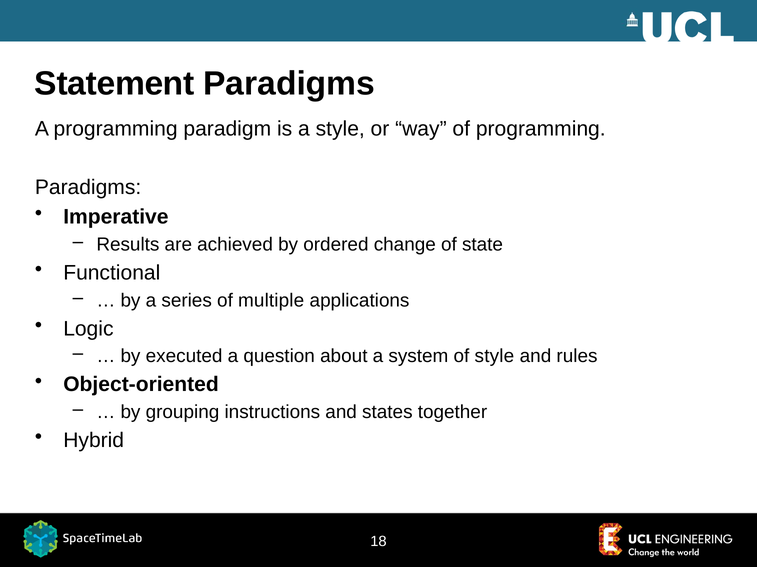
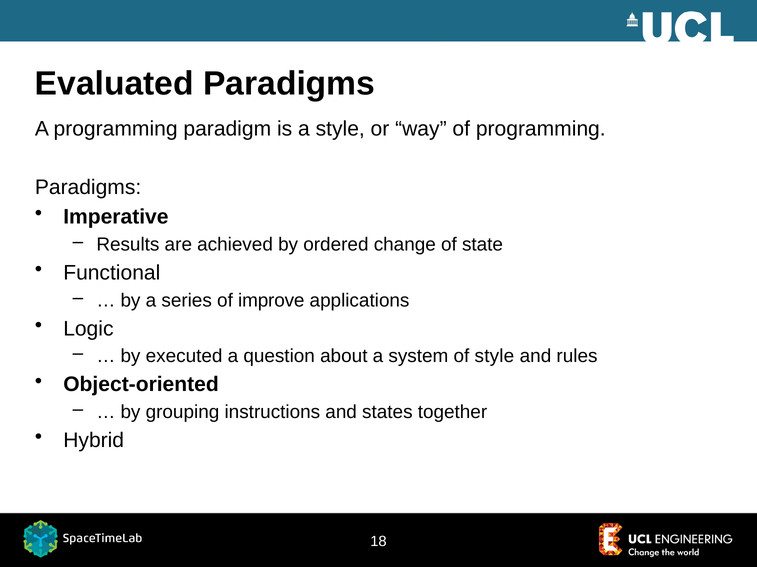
Statement: Statement -> Evaluated (114, 84)
multiple: multiple -> improve (271, 301)
